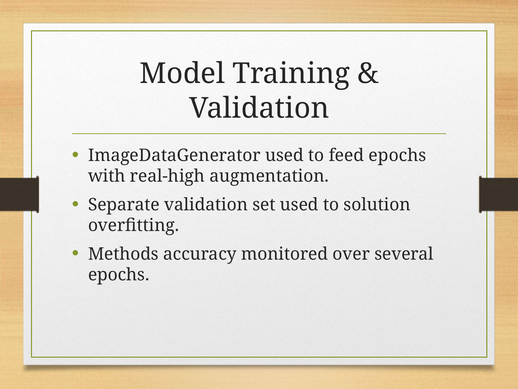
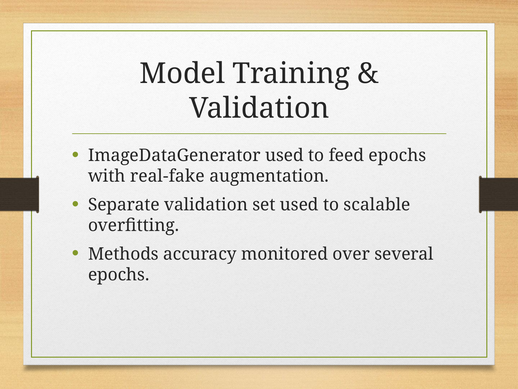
real-high: real-high -> real-fake (167, 176)
solution: solution -> scalable (377, 204)
